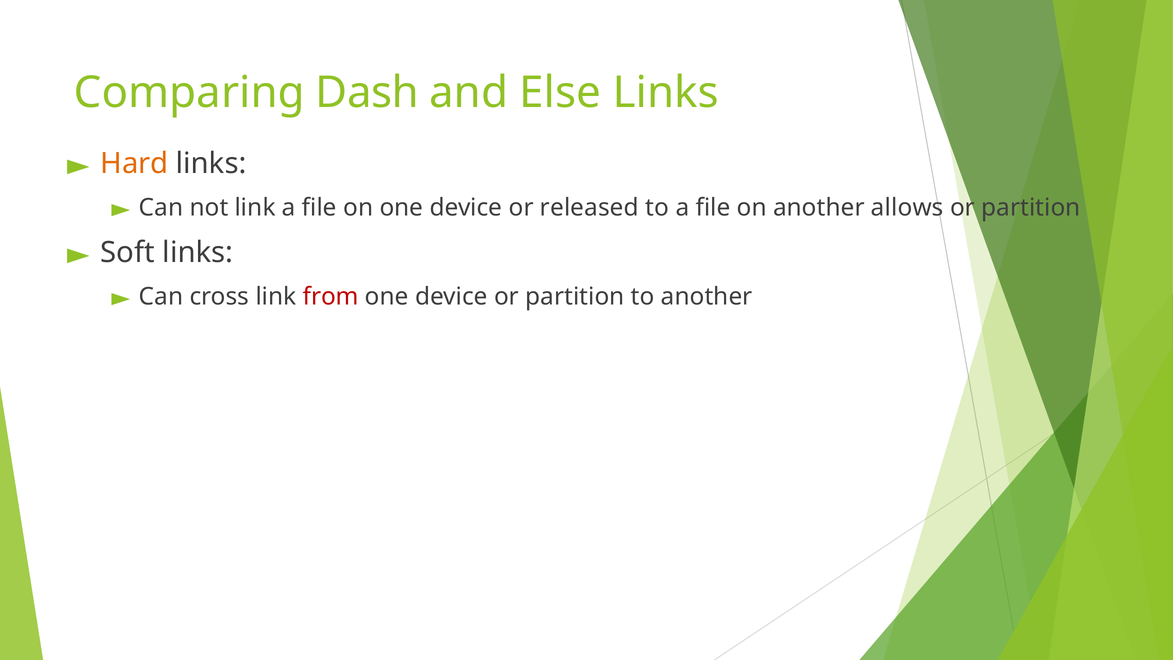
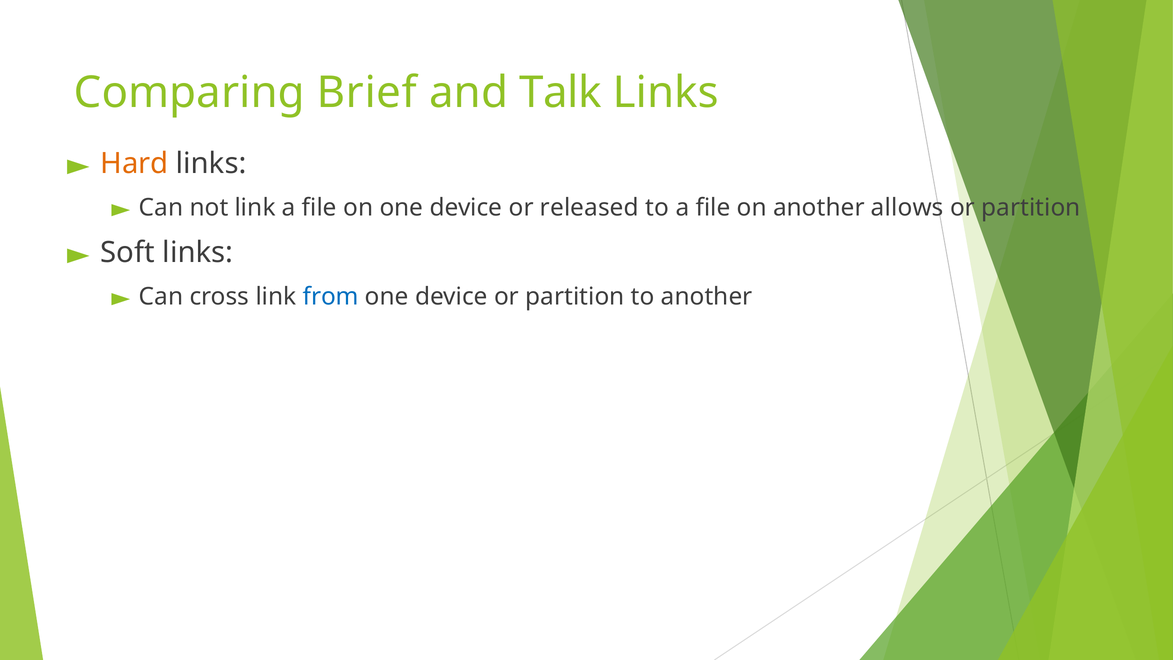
Dash: Dash -> Brief (367, 93)
Else: Else -> Talk (560, 93)
from colour: red -> blue (331, 296)
